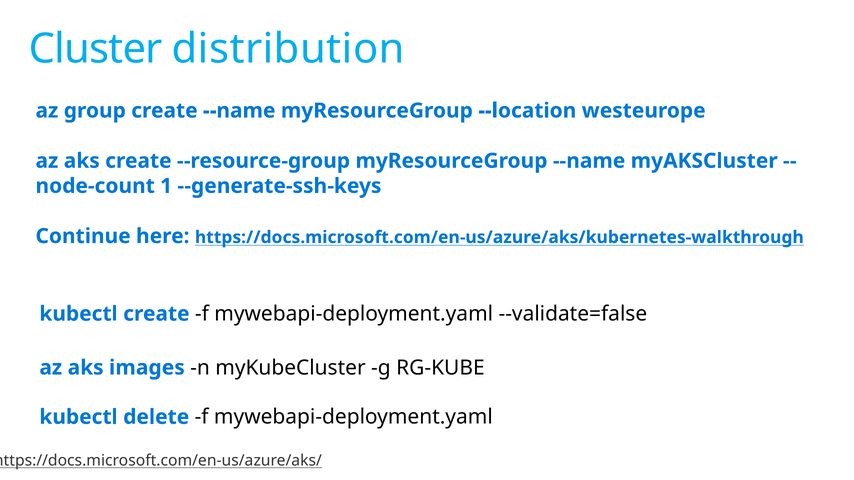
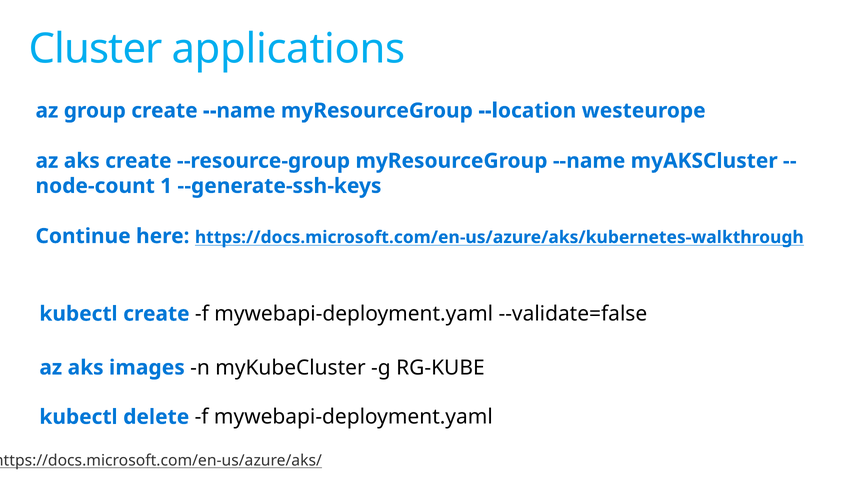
distribution: distribution -> applications (289, 49)
